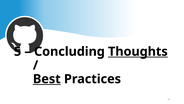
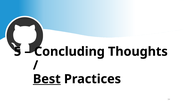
Thoughts underline: present -> none (138, 51)
